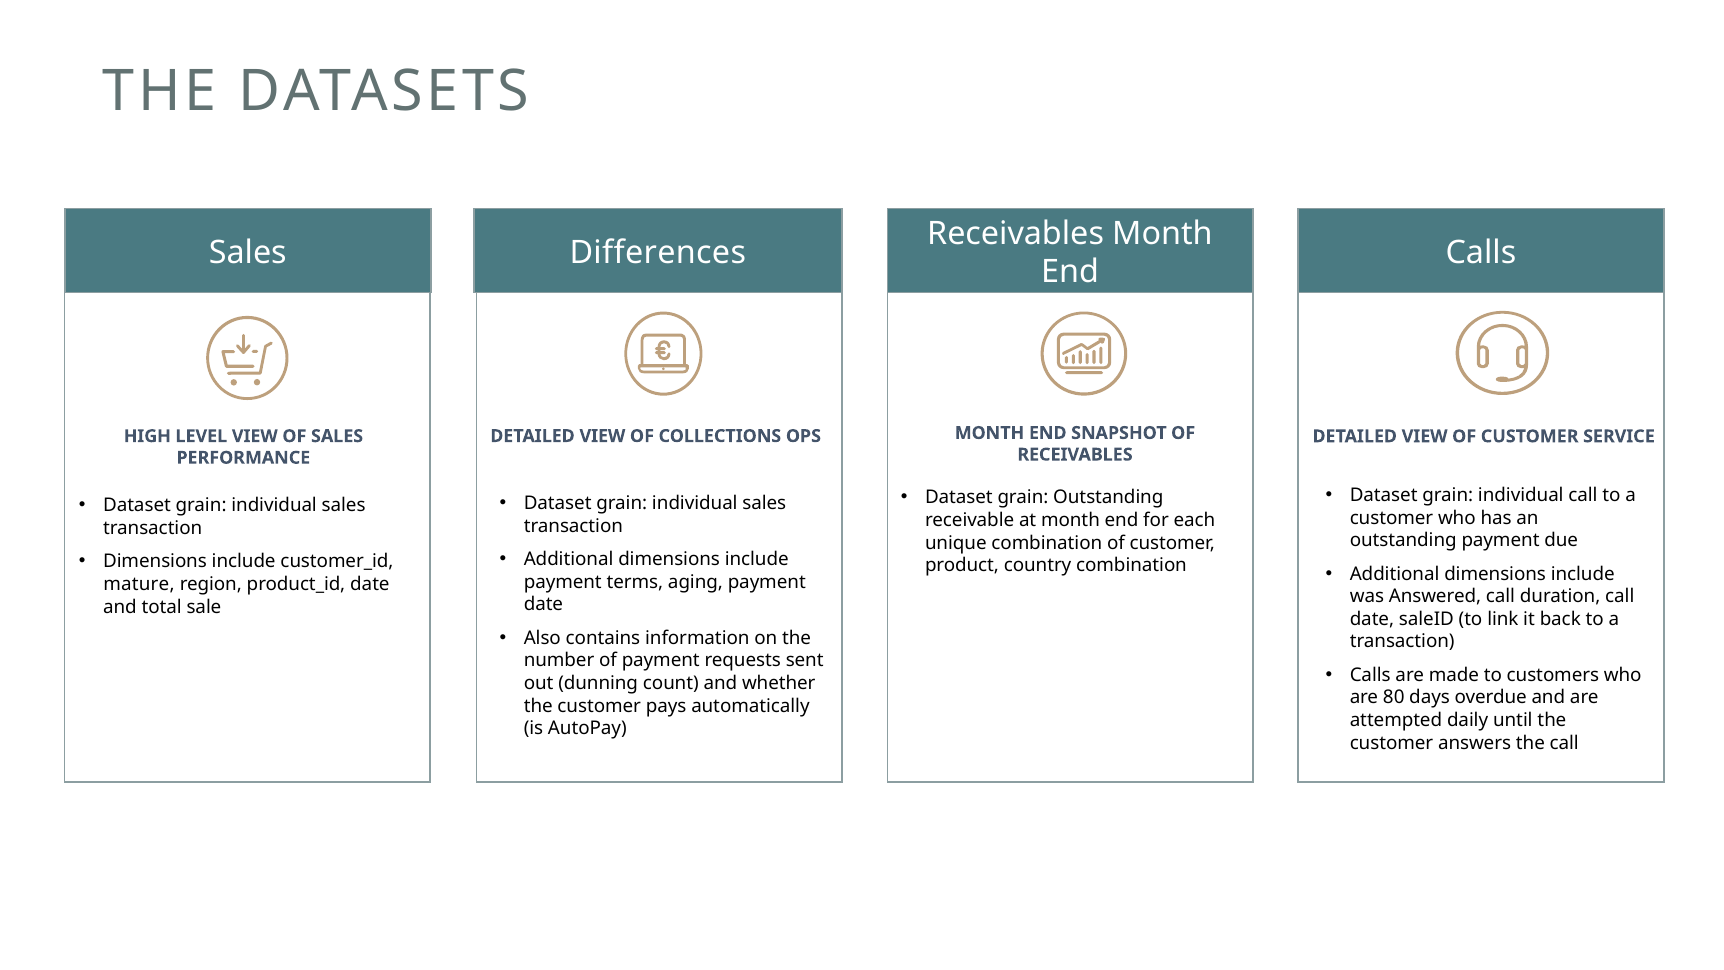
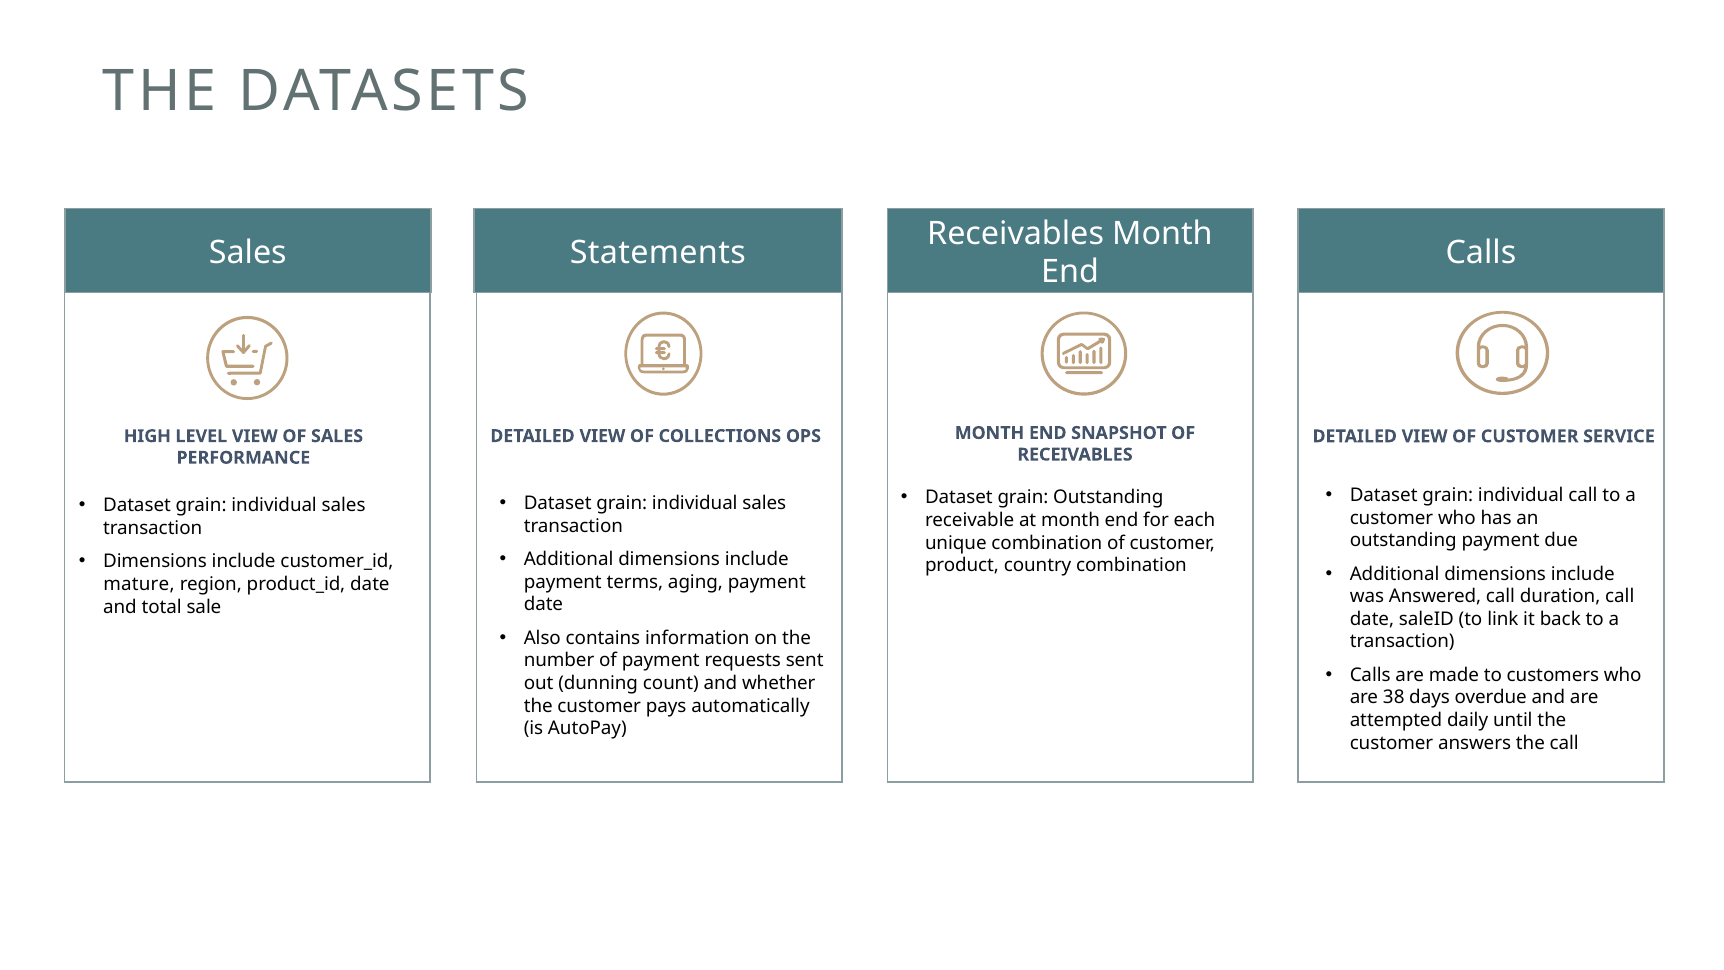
Differences: Differences -> Statements (658, 253)
80: 80 -> 38 (1394, 698)
